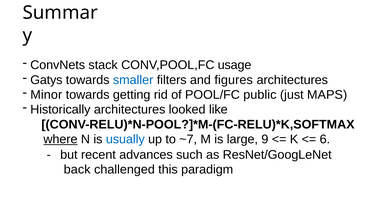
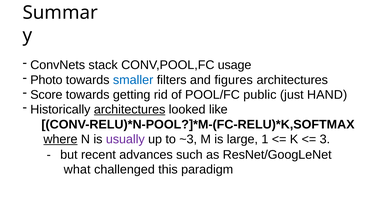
Gatys: Gatys -> Photo (46, 80)
Minor: Minor -> Score (46, 95)
MAPS: MAPS -> HAND (327, 95)
architectures underline: none -> present (130, 110)
usually colour: blue -> purple (125, 140)
~7: ~7 -> ~3 (188, 140)
9: 9 -> 1 (265, 140)
6: 6 -> 3 (325, 140)
back: back -> what (77, 170)
